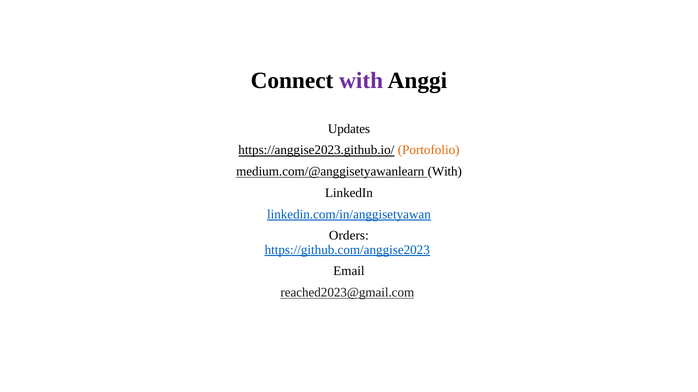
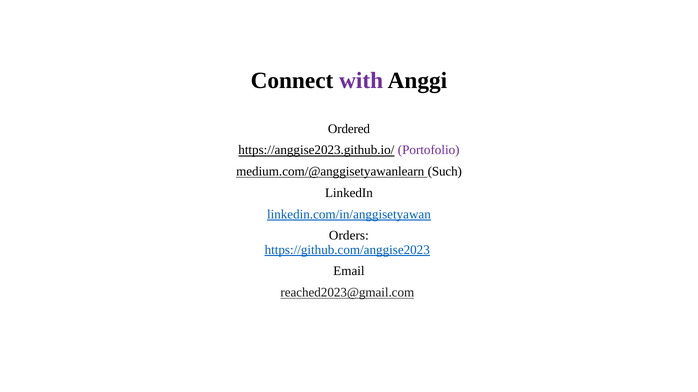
Updates: Updates -> Ordered (349, 129)
Portofolio colour: orange -> purple (429, 150)
medium.com/@anggisetyawanlearn With: With -> Such (445, 172)
